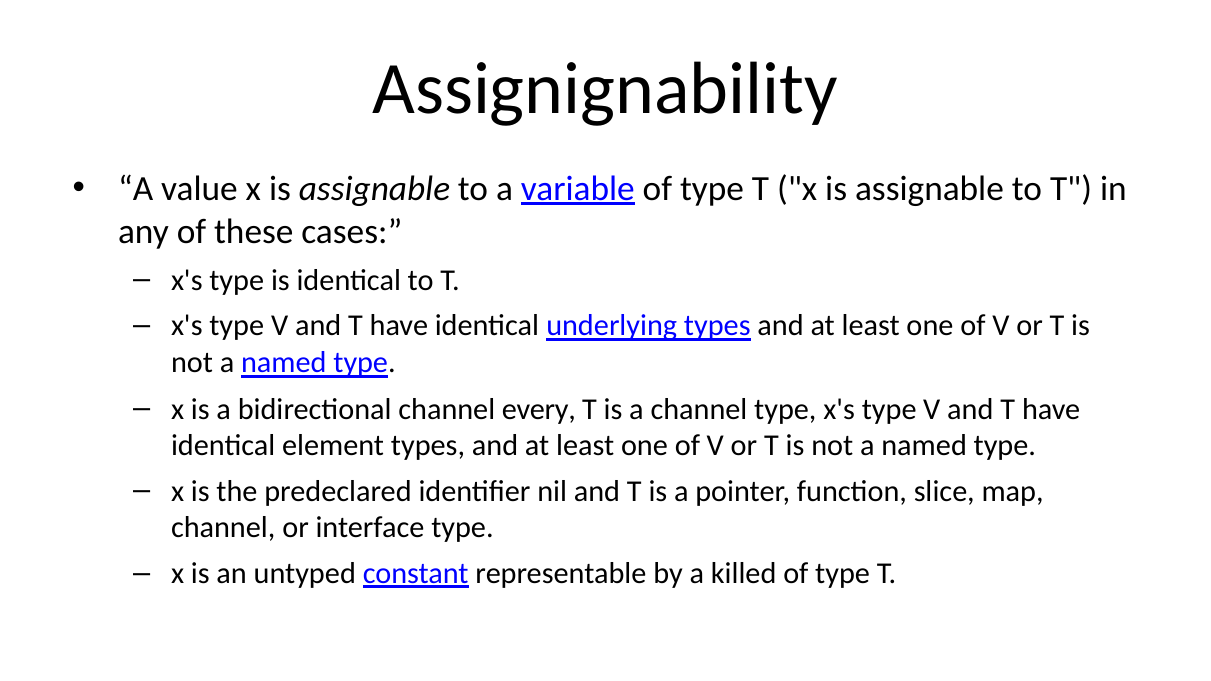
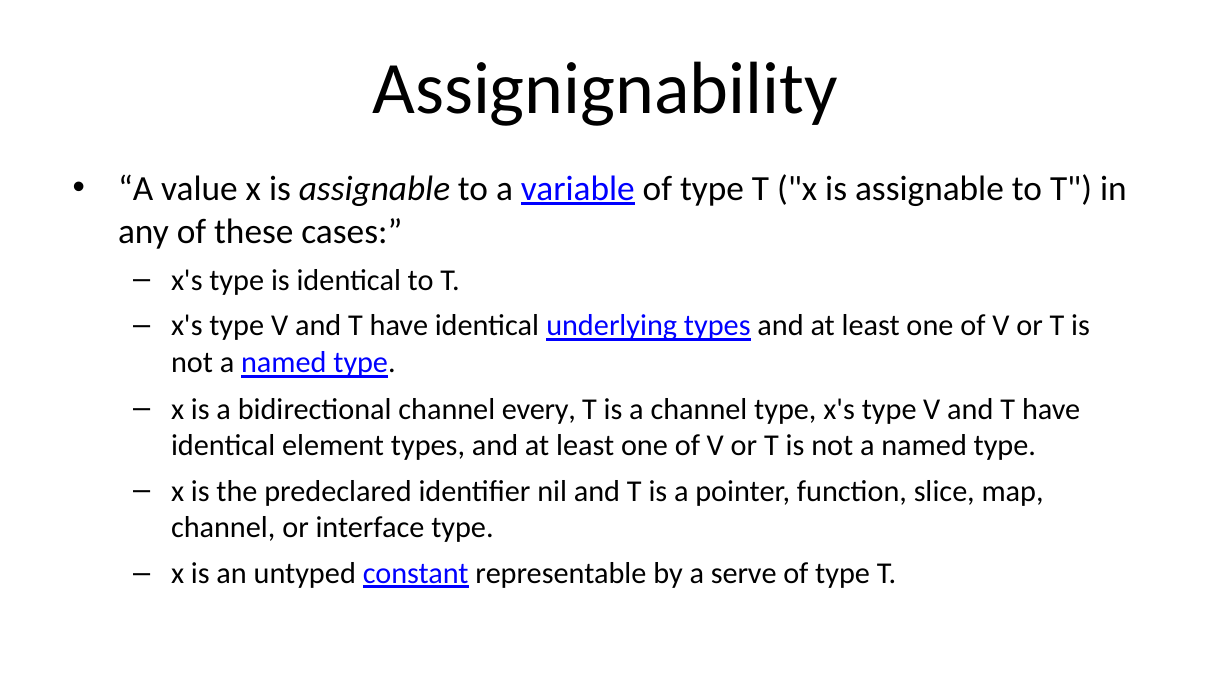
killed: killed -> serve (744, 574)
